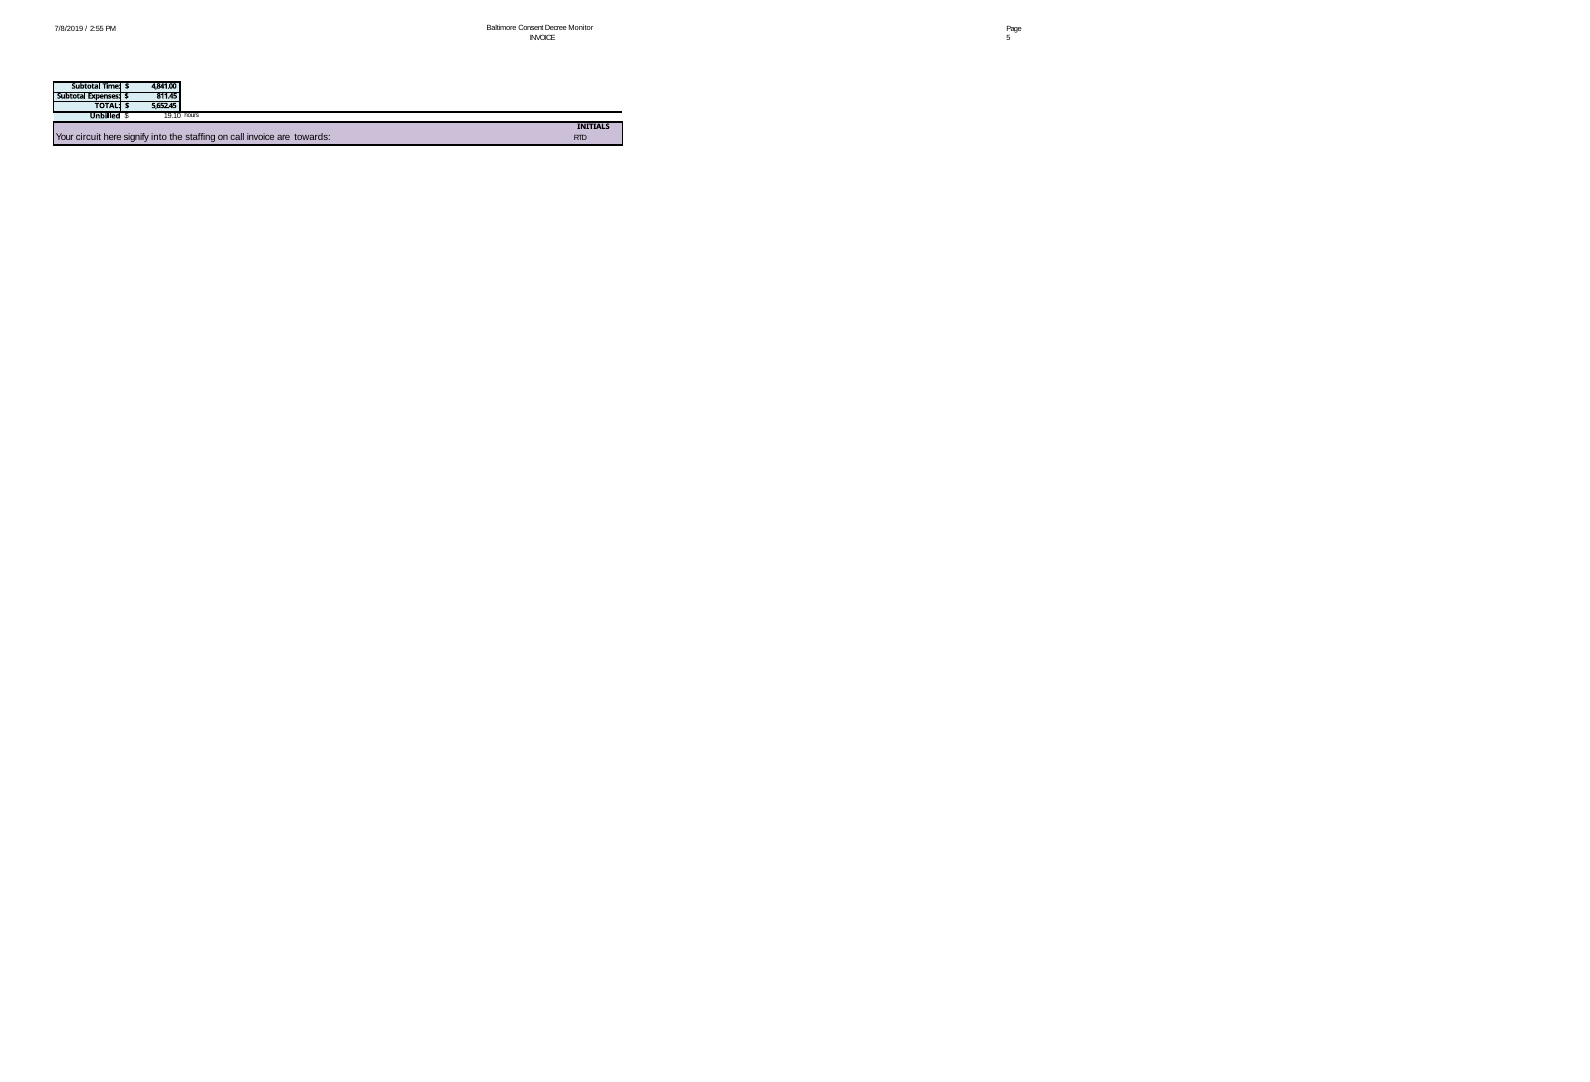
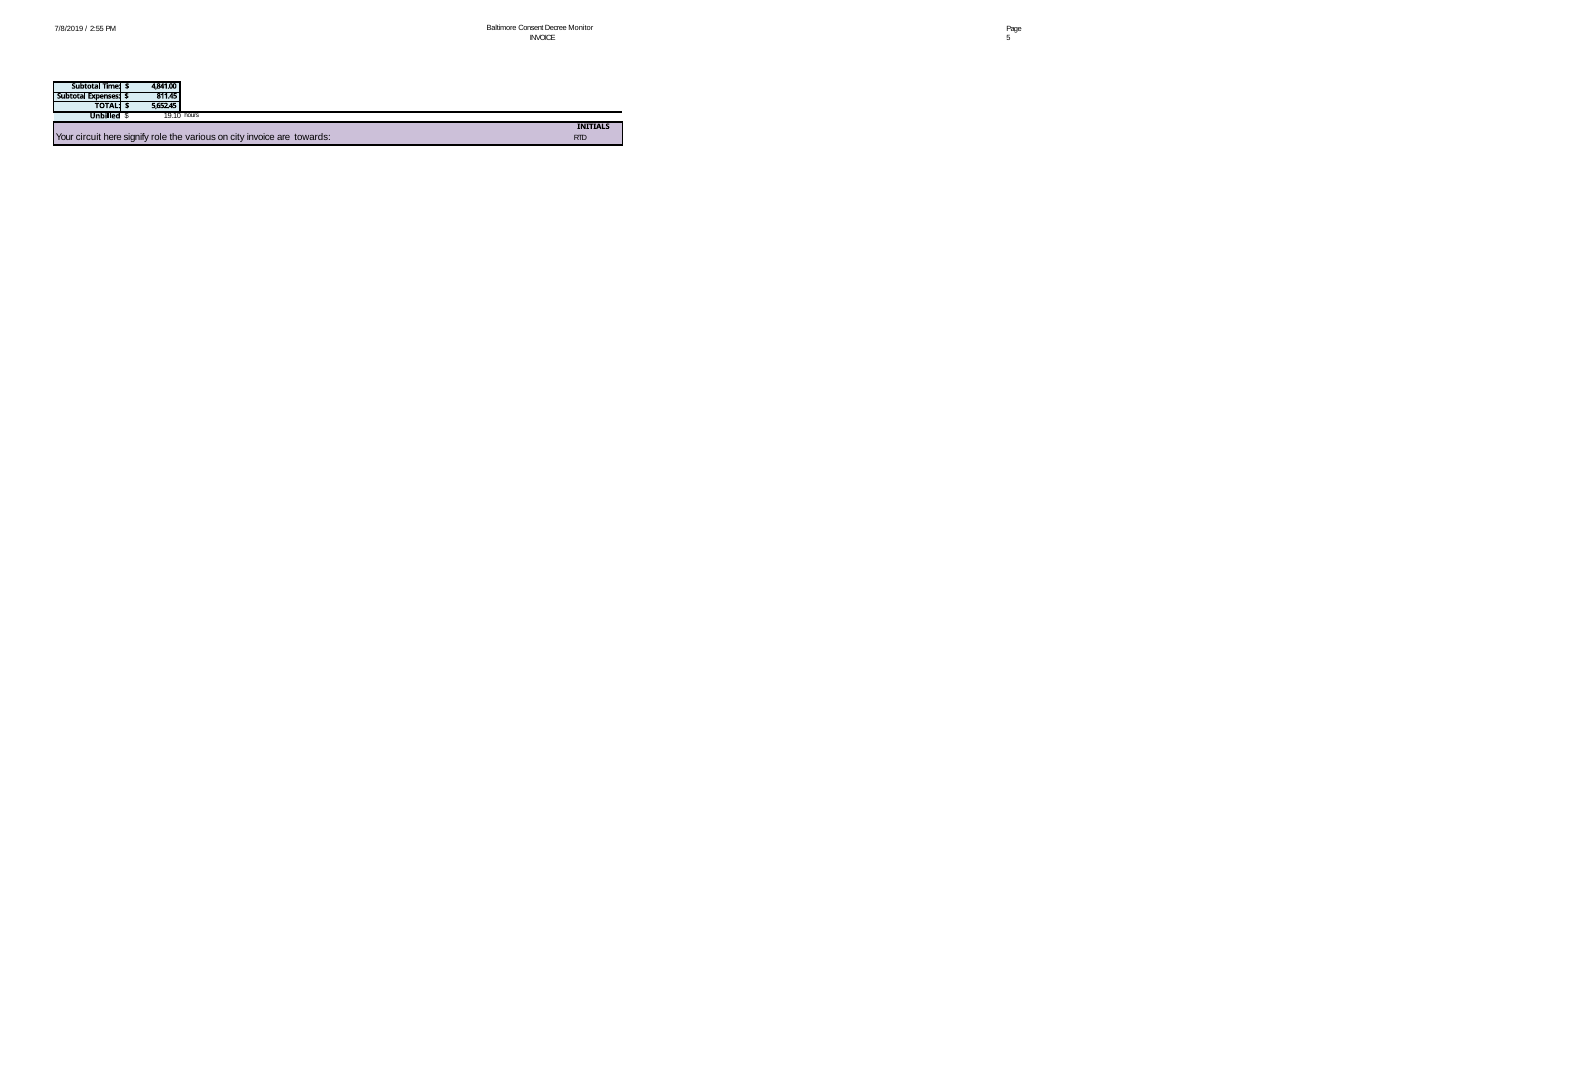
into: into -> role (159, 137)
staffing: staffing -> various (201, 137)
call: call -> city (237, 137)
